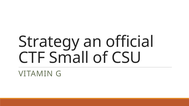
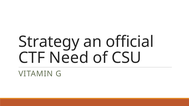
Small: Small -> Need (69, 58)
